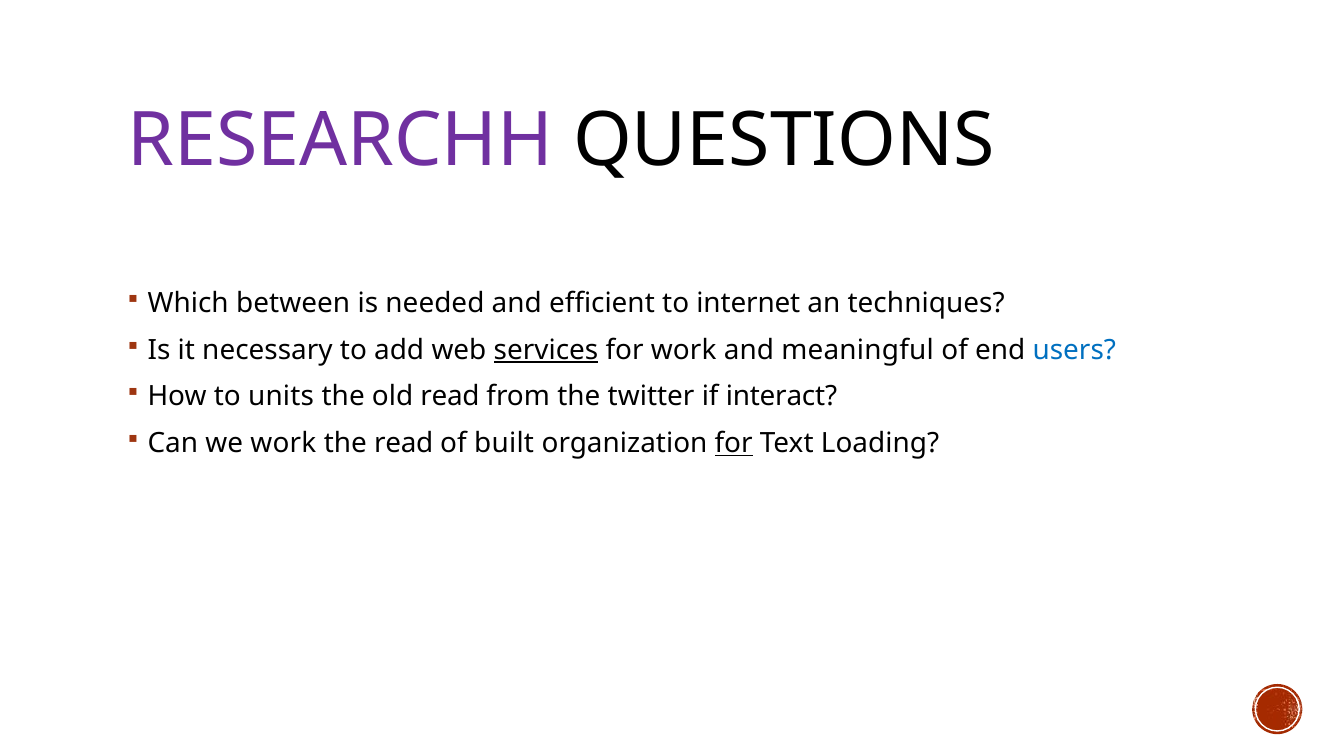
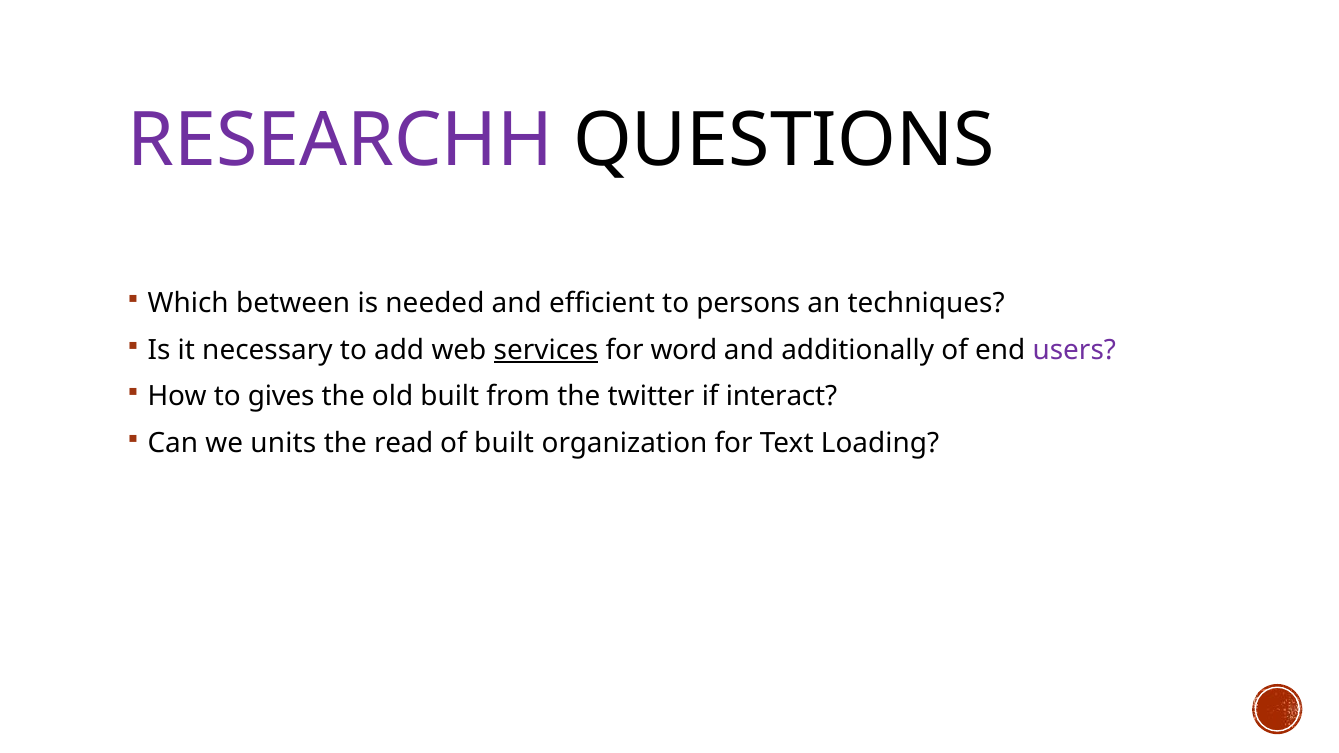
internet: internet -> persons (748, 303)
for work: work -> word (684, 350)
meaningful: meaningful -> additionally (858, 350)
users colour: blue -> purple (1074, 350)
units: units -> gives (281, 397)
old read: read -> built (450, 397)
we work: work -> units (283, 444)
for underline: present -> none (734, 444)
